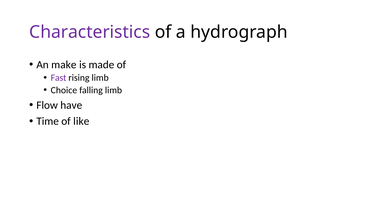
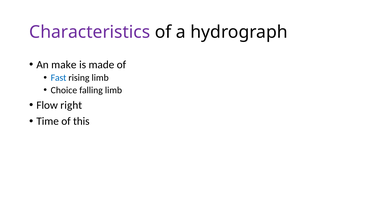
Fast colour: purple -> blue (59, 78)
have: have -> right (71, 105)
like: like -> this (81, 122)
